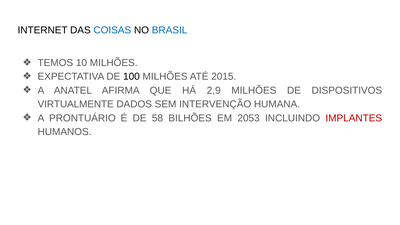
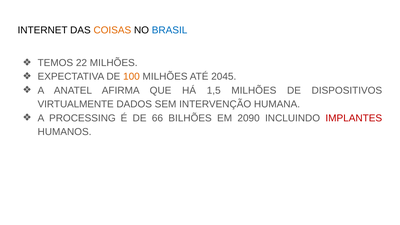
COISAS colour: blue -> orange (112, 30)
10: 10 -> 22 (81, 63)
100 colour: black -> orange (131, 77)
2015: 2015 -> 2045 (224, 77)
2,9: 2,9 -> 1,5 (214, 90)
PRONTUÁRIO: PRONTUÁRIO -> PROCESSING (82, 118)
58: 58 -> 66 (157, 118)
2053: 2053 -> 2090 (249, 118)
